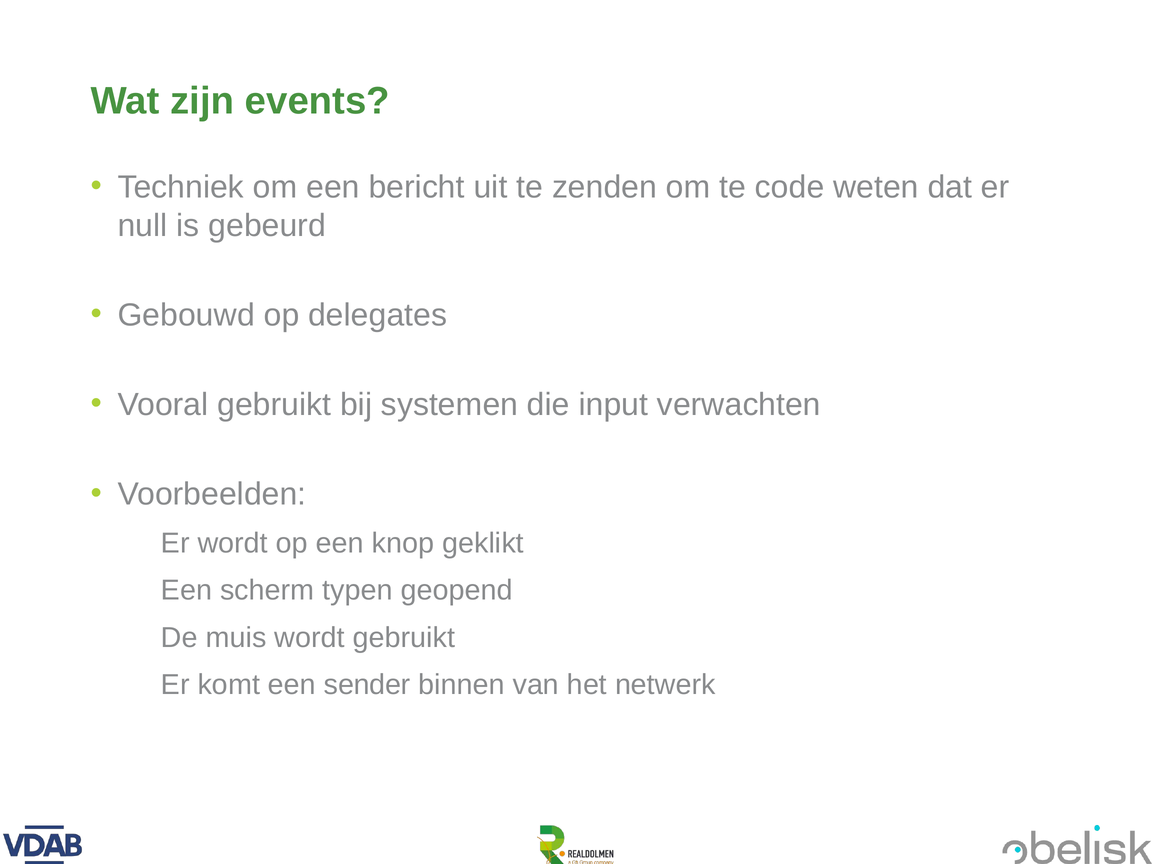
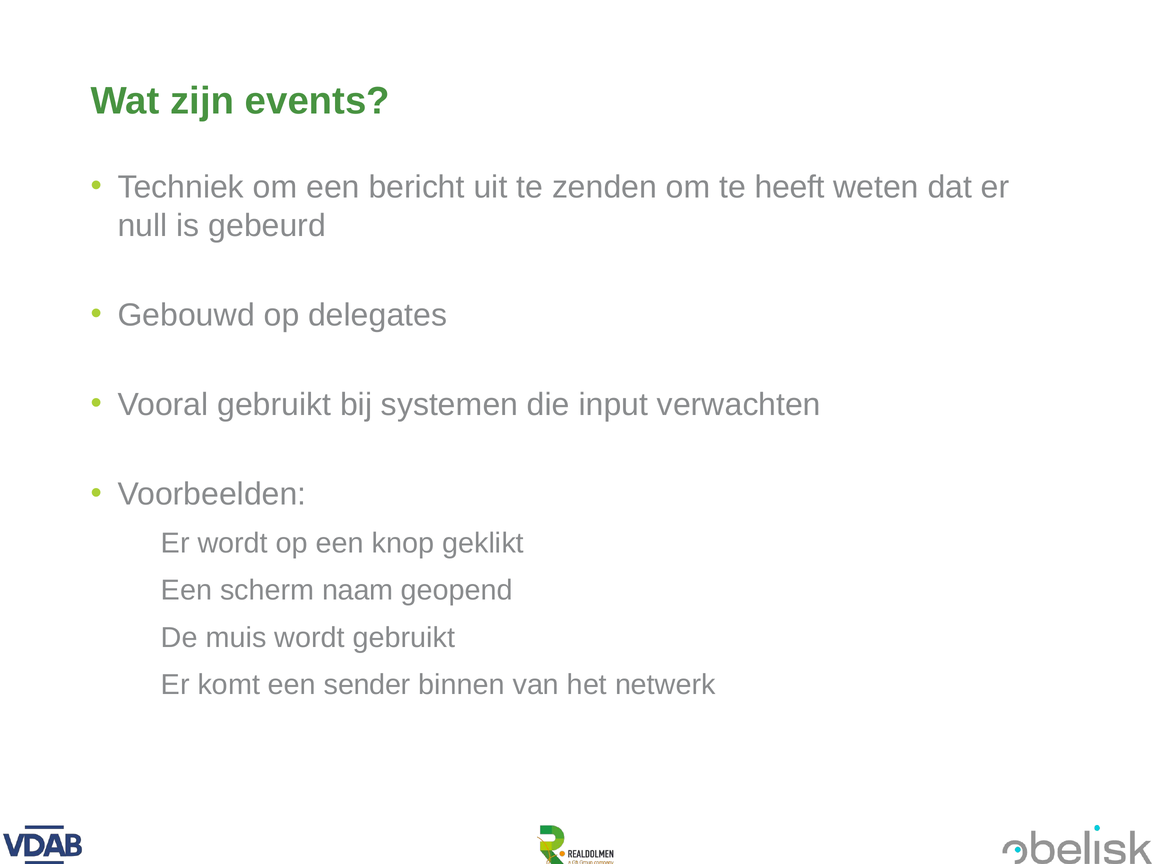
code: code -> heeft (790, 187)
typen: typen -> naam (358, 590)
